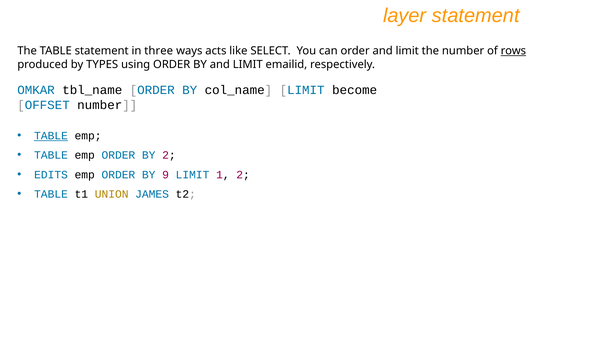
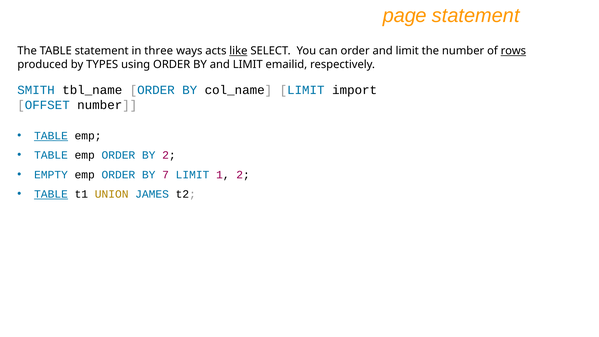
layer: layer -> page (405, 16)
like underline: none -> present (238, 51)
OMKAR: OMKAR -> SMITH (36, 90)
become: become -> import (355, 90)
EDITS: EDITS -> EMPTY (51, 175)
9: 9 -> 7 (166, 175)
TABLE underline: none -> present (51, 194)
